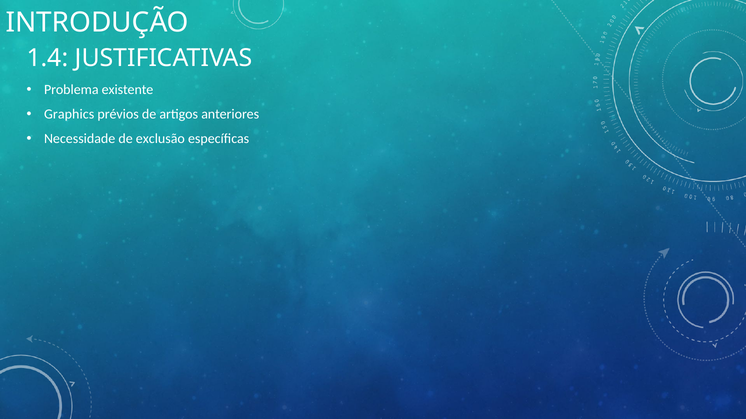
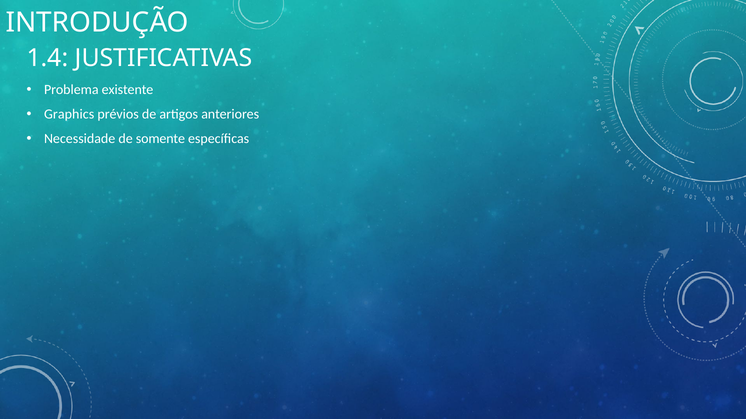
exclusão: exclusão -> somente (160, 139)
